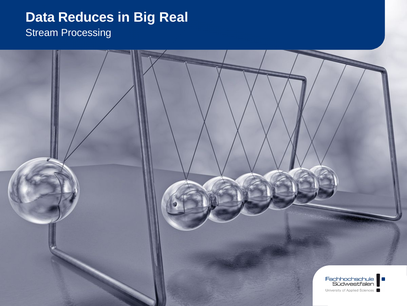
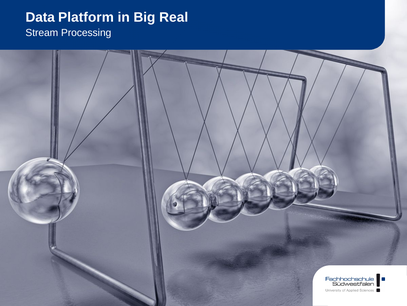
Reduces: Reduces -> Platform (86, 17)
